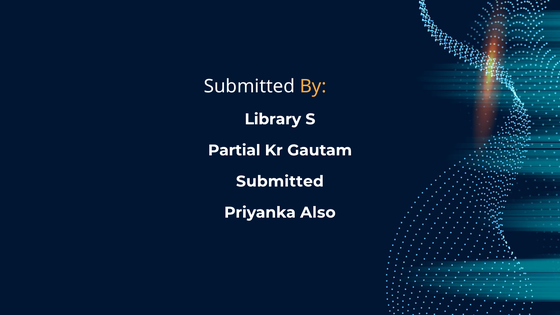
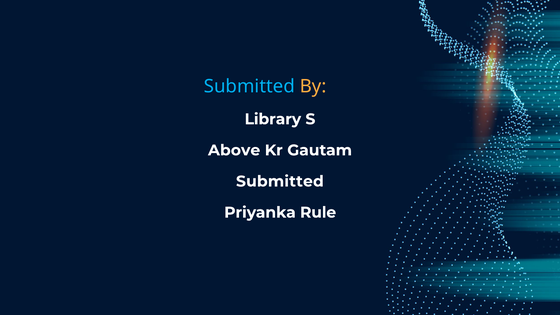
Submitted colour: white -> light blue (249, 86)
Partial: Partial -> Above (234, 150)
Also: Also -> Rule (318, 212)
